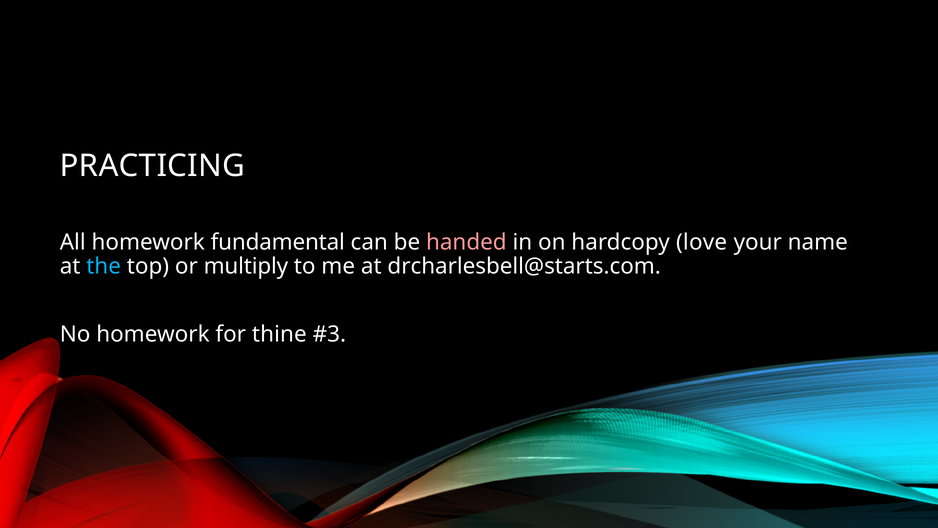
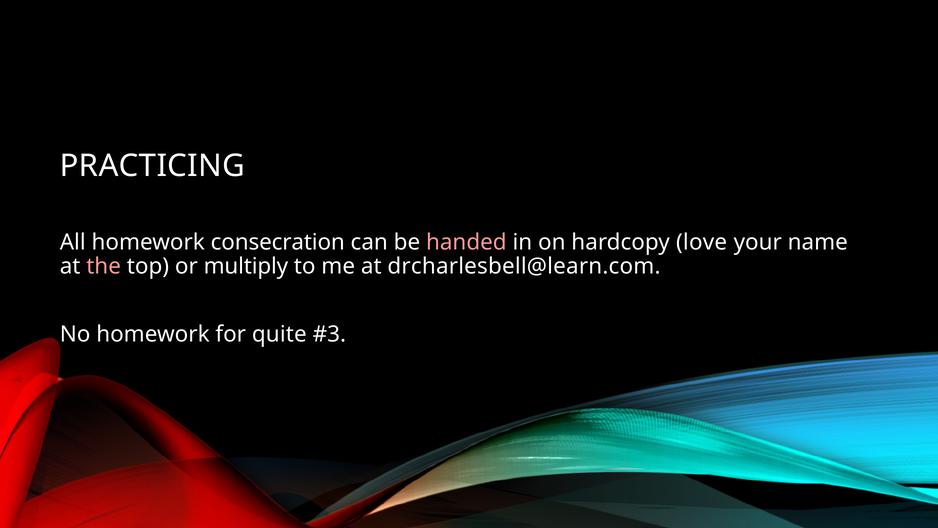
fundamental: fundamental -> consecration (278, 242)
the colour: light blue -> pink (104, 266)
drcharlesbell@starts.com: drcharlesbell@starts.com -> drcharlesbell@learn.com (524, 266)
thine: thine -> quite (279, 334)
